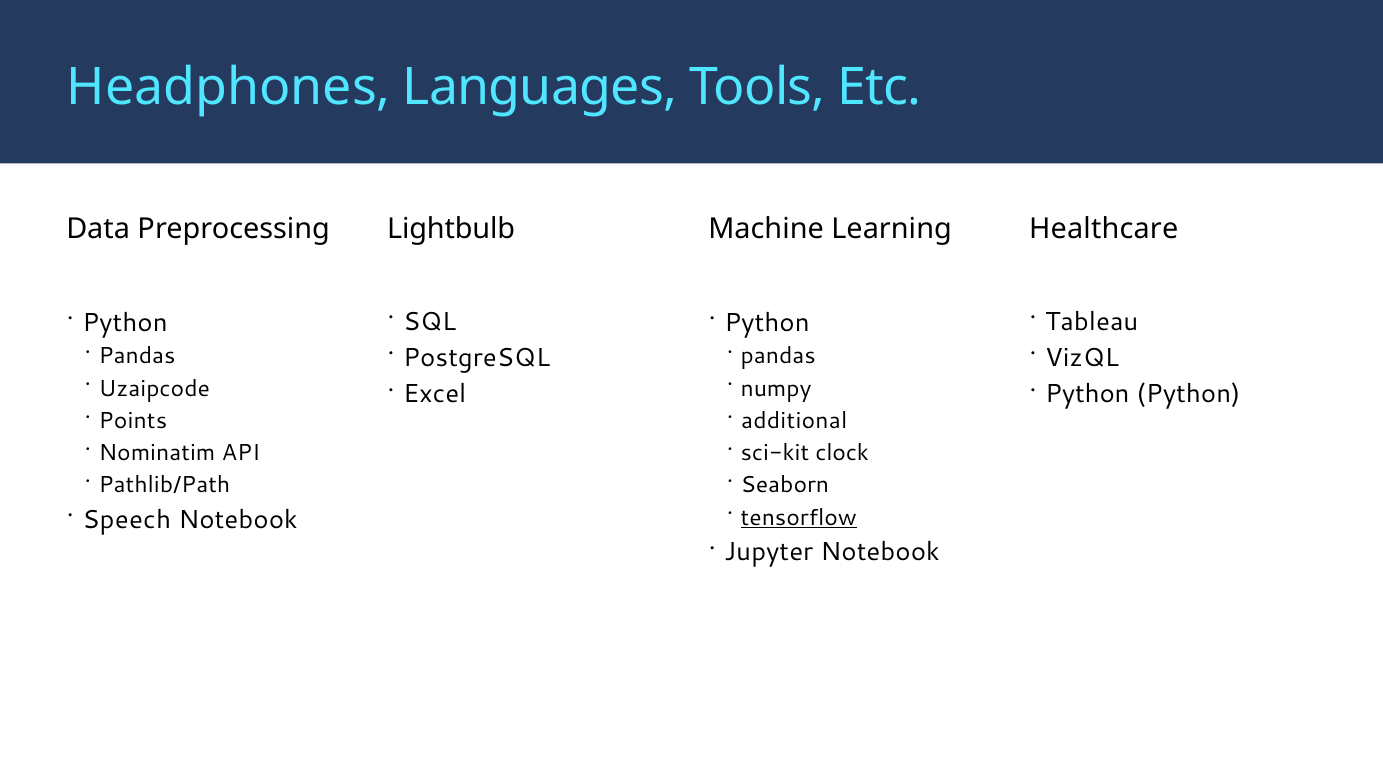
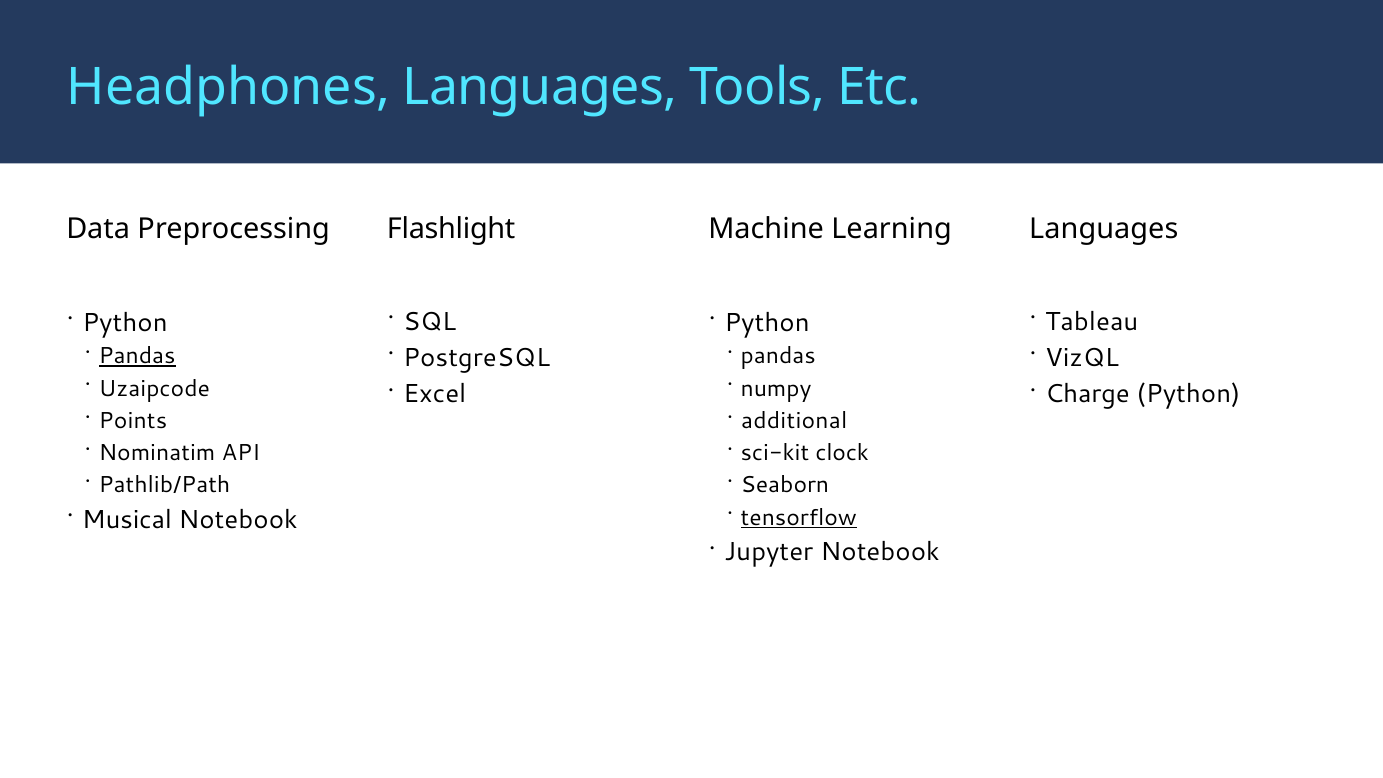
Lightbulb: Lightbulb -> Flashlight (451, 229)
Healthcare: Healthcare -> Languages (1104, 229)
Pandas underline: none -> present (137, 356)
Python: Python -> Charge (1087, 394)
Speech: Speech -> Musical (127, 520)
